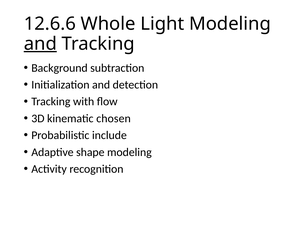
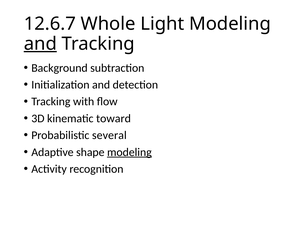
12.6.6: 12.6.6 -> 12.6.7 (50, 24)
chosen: chosen -> toward (114, 119)
include: include -> several (109, 136)
modeling underline: none -> present (129, 152)
